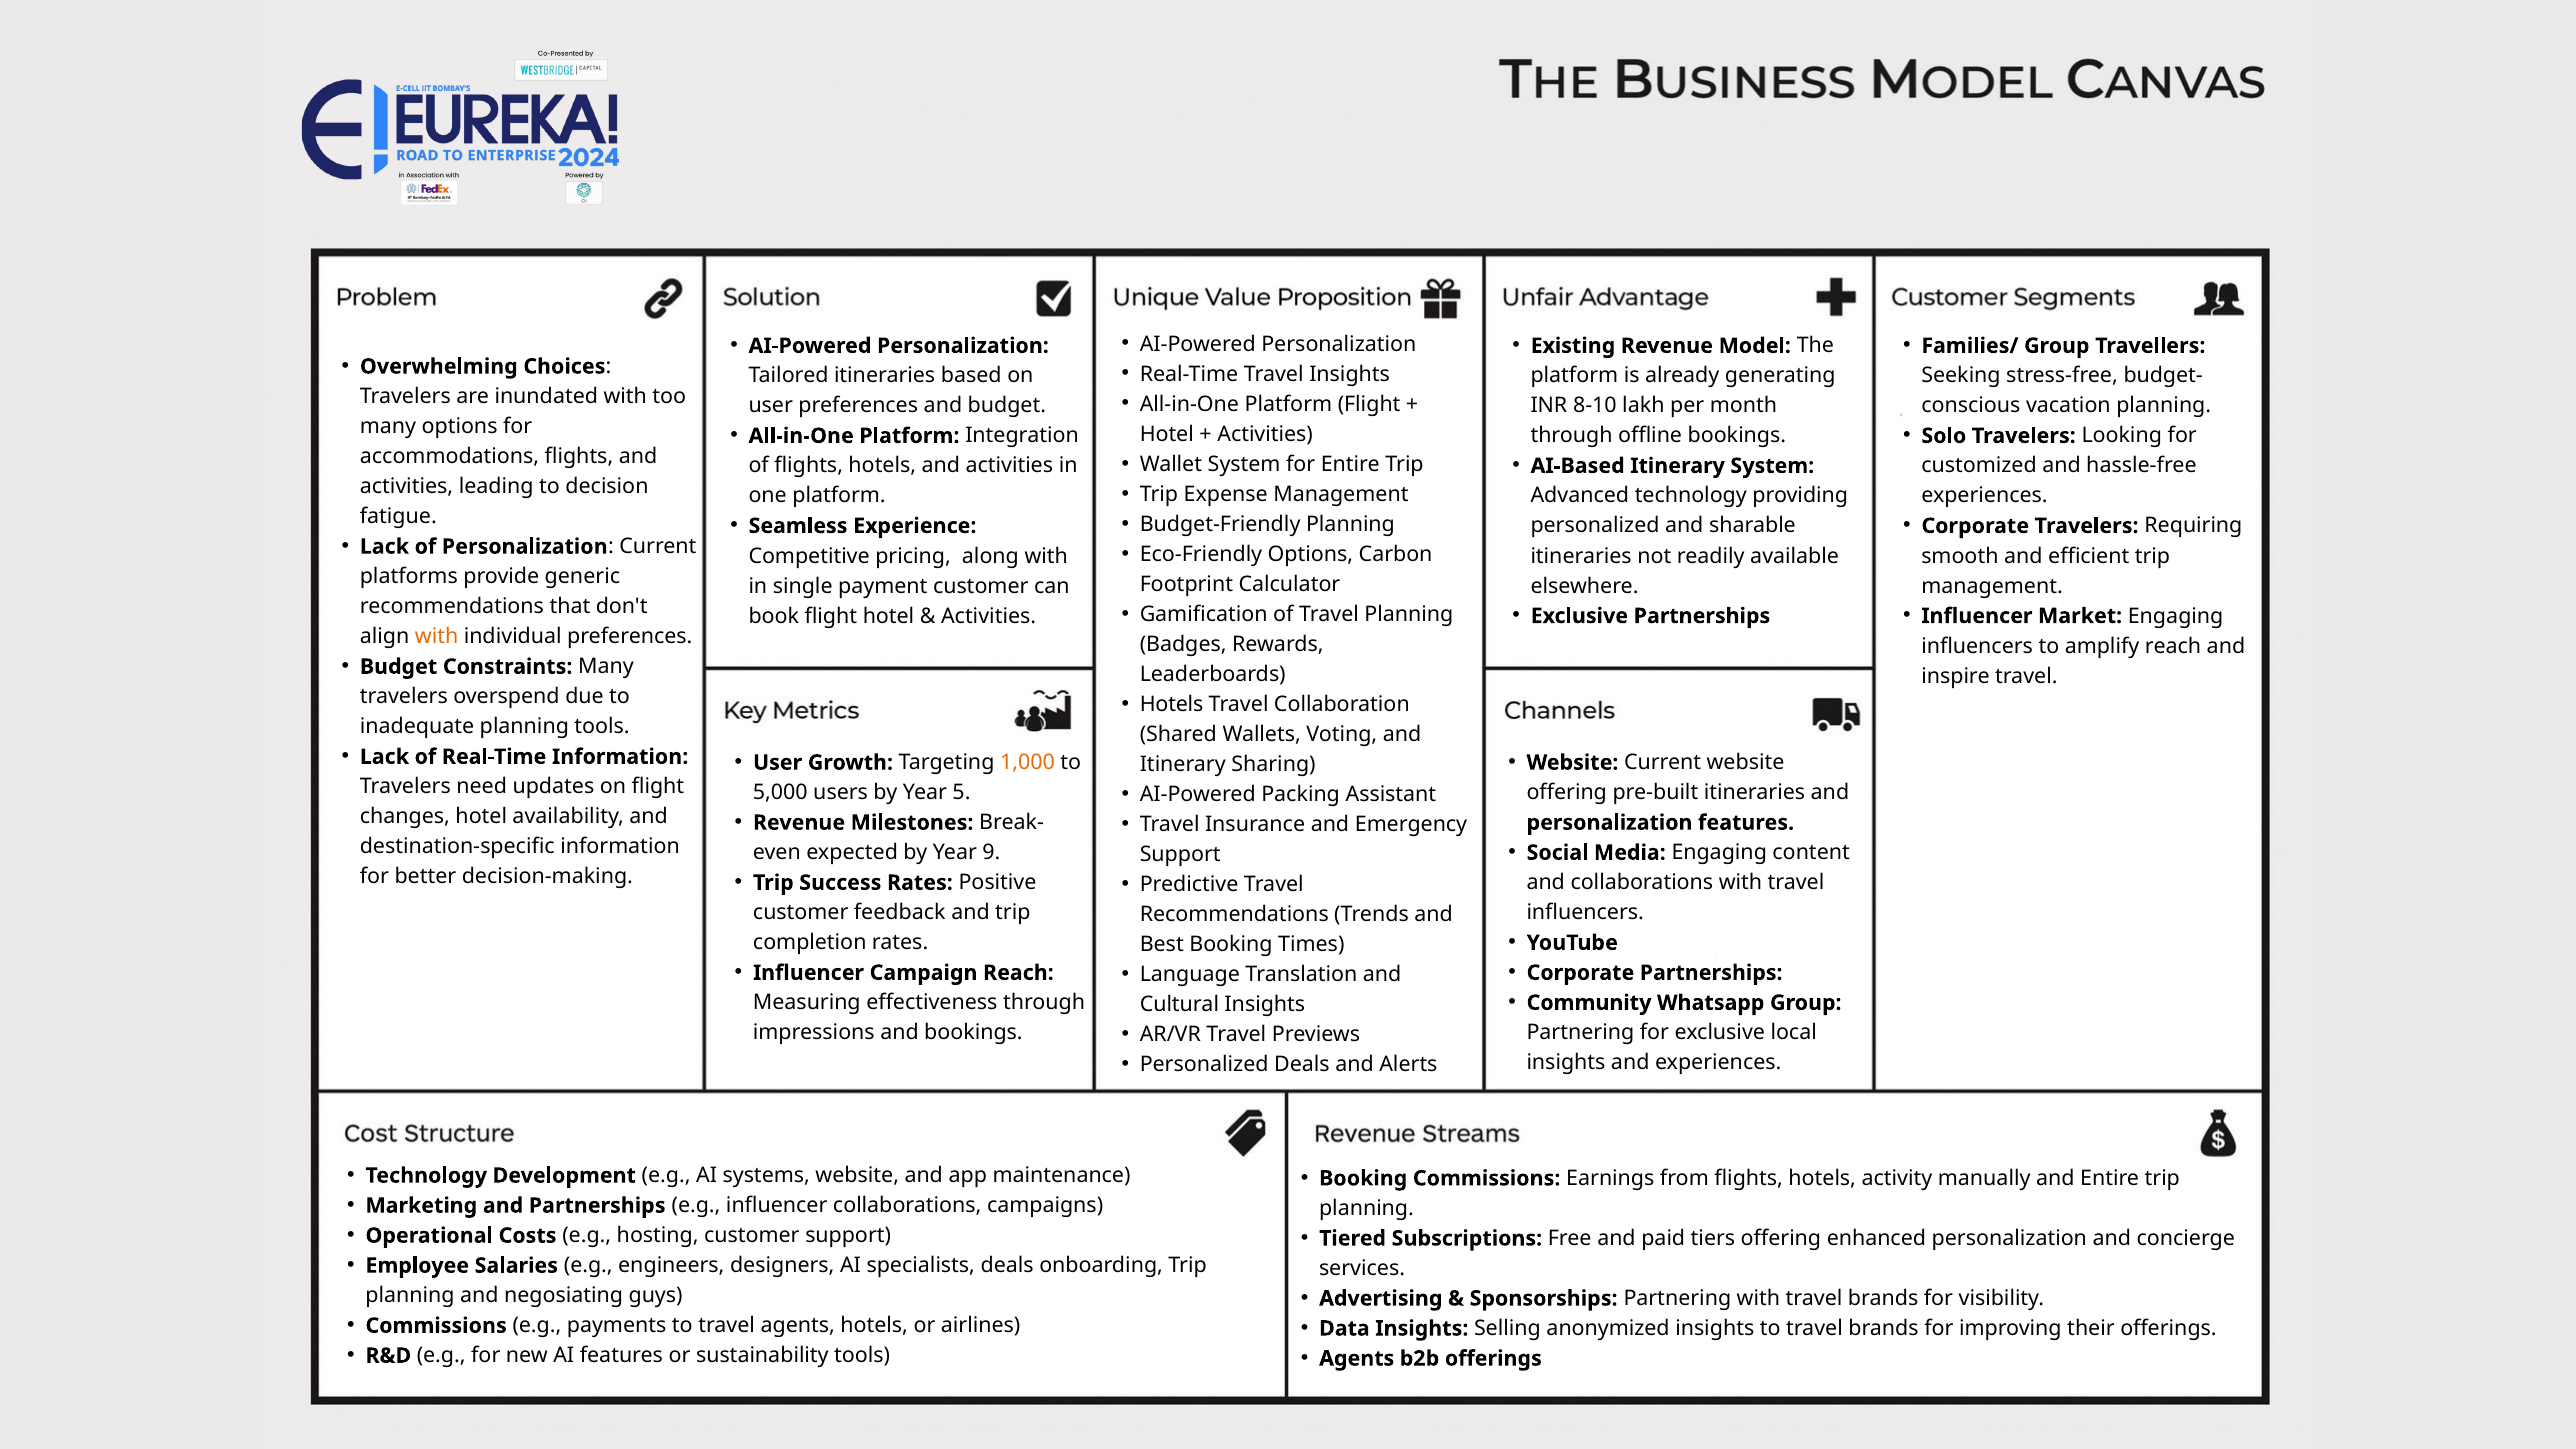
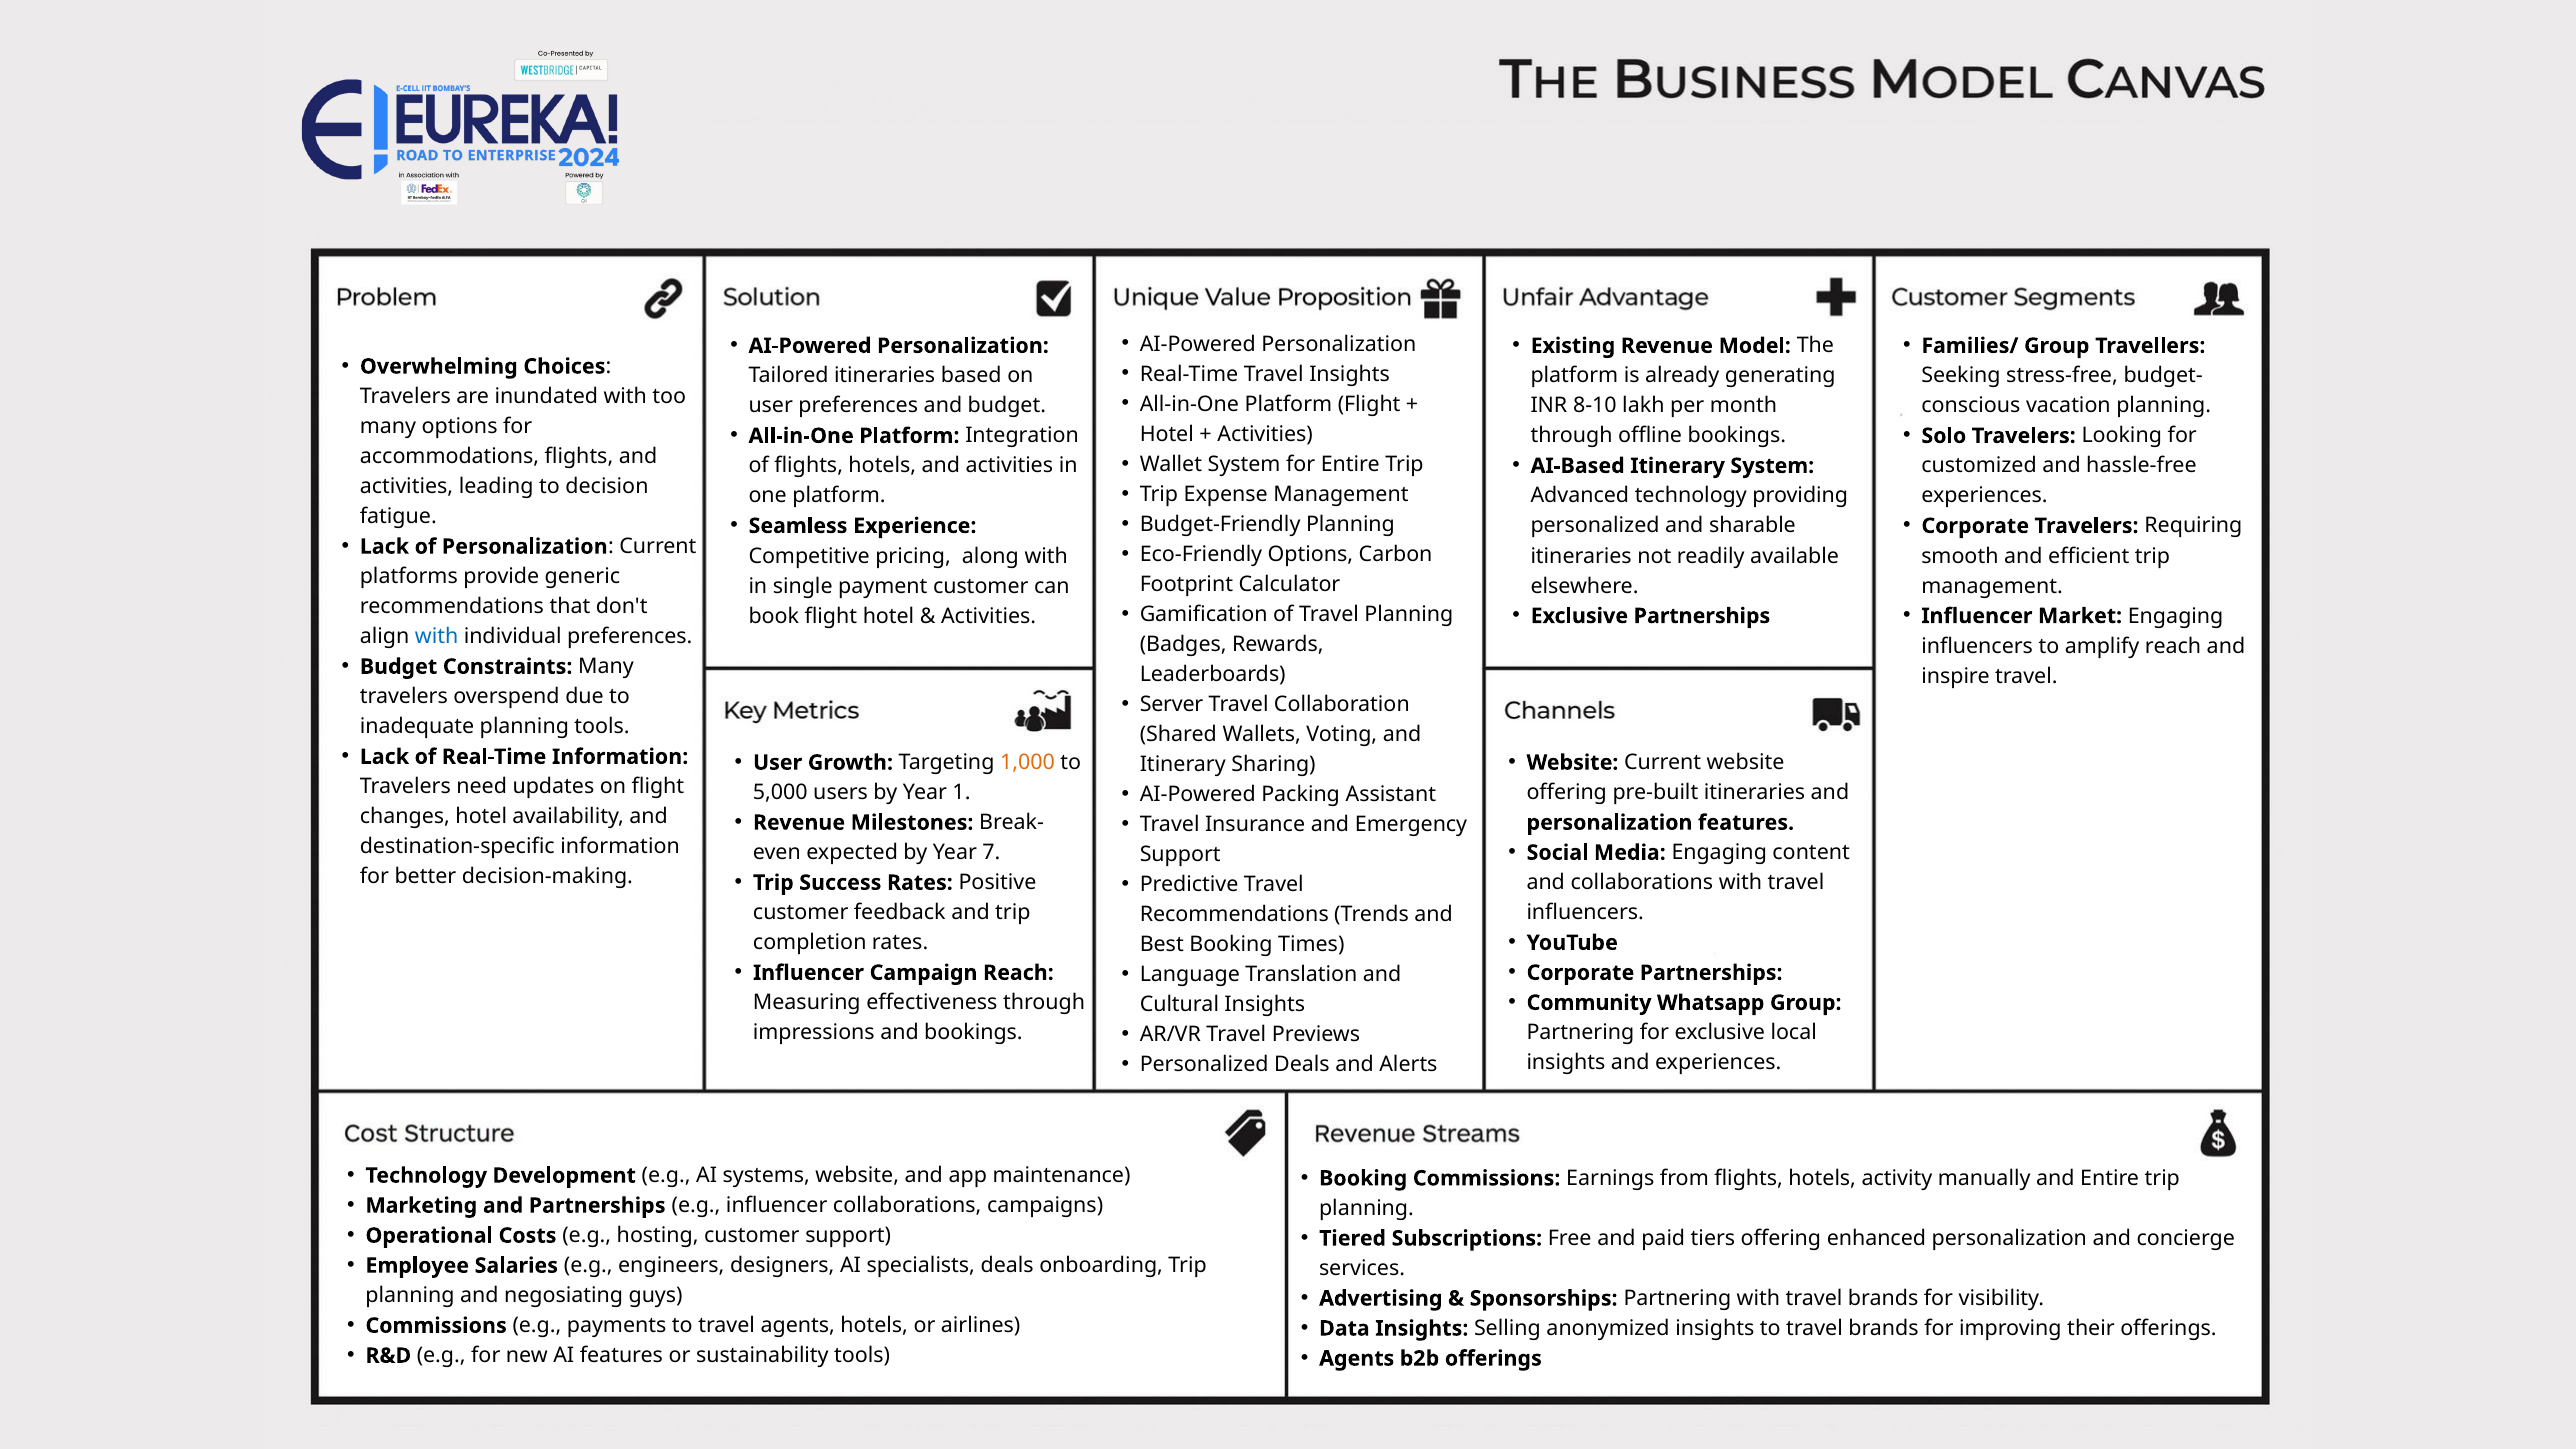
with colour: orange -> blue (437, 637)
Hotels: Hotels -> Server (1172, 704)
5: 5 -> 1 (961, 793)
9: 9 -> 7 (991, 853)
